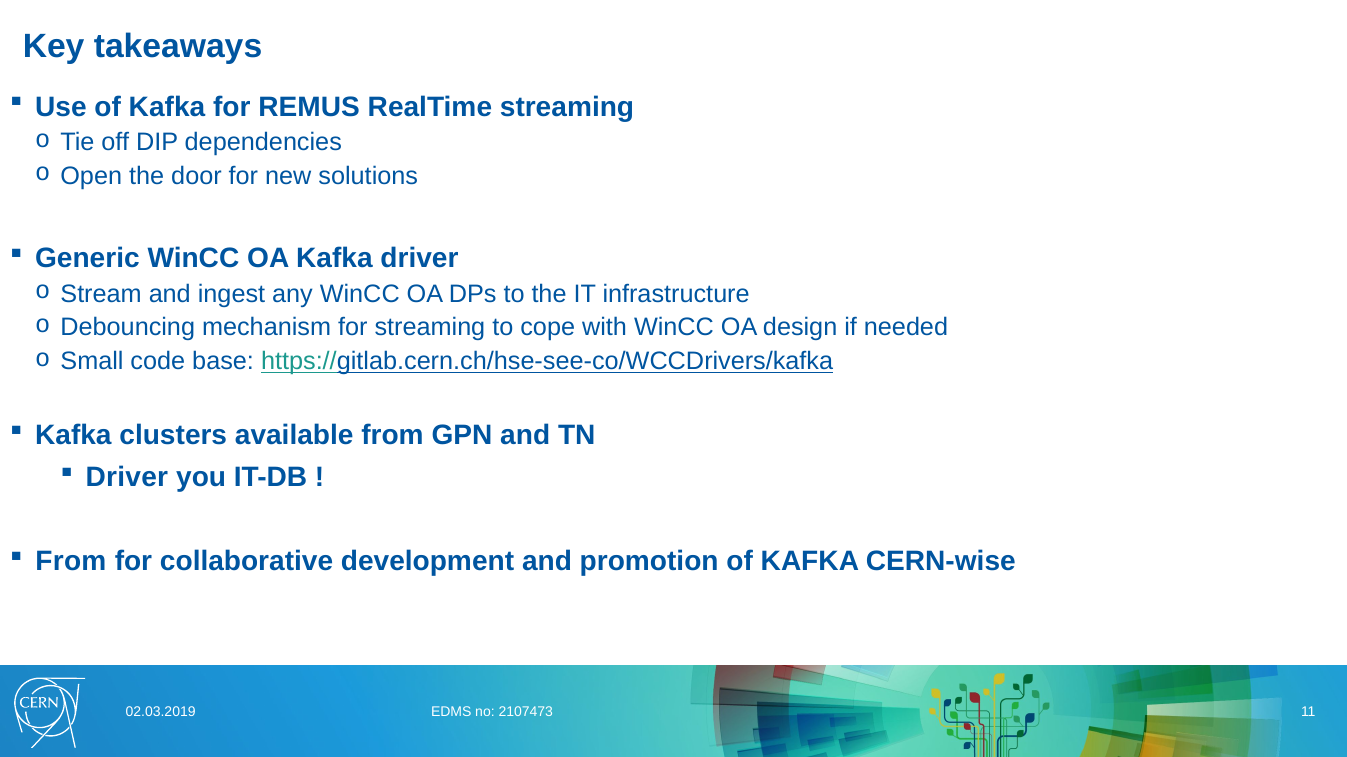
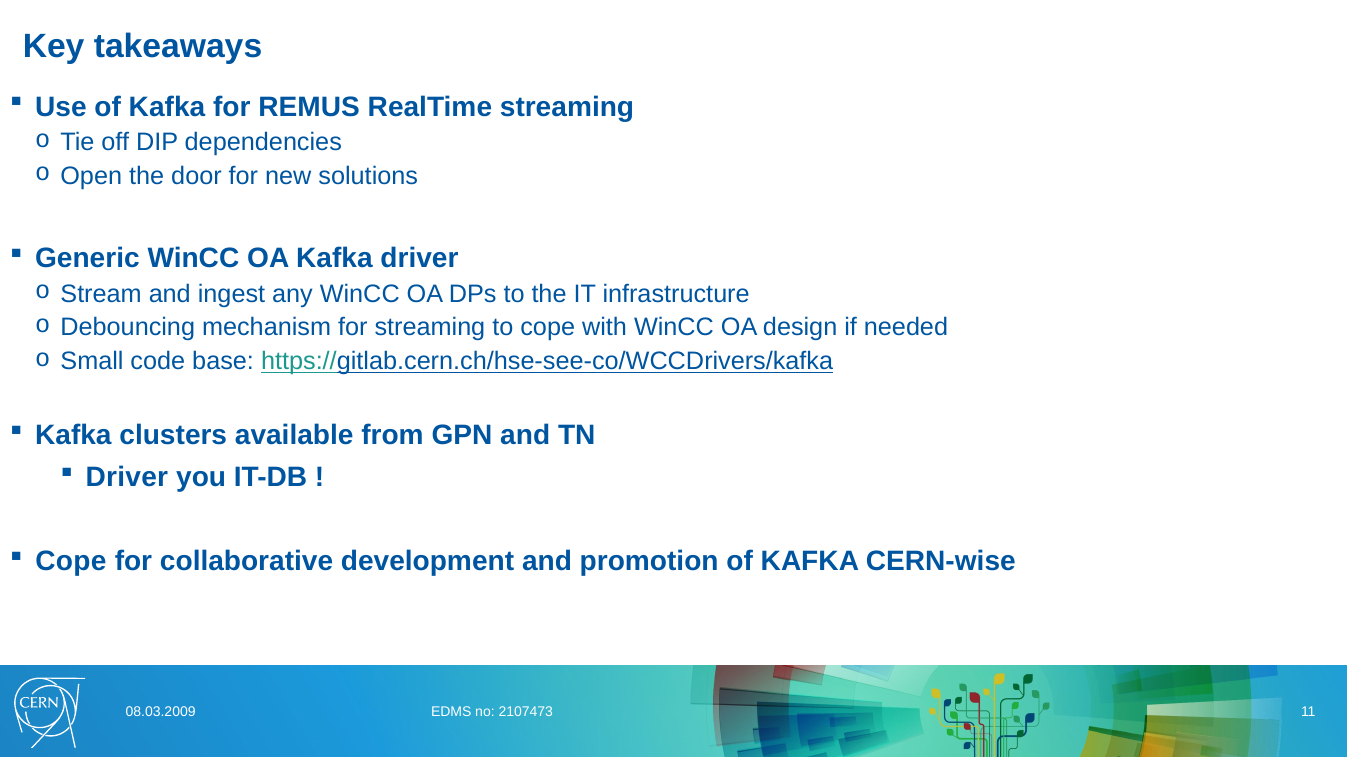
From: From -> Cope (71, 562)
02.03.2019: 02.03.2019 -> 08.03.2009 (161, 713)
